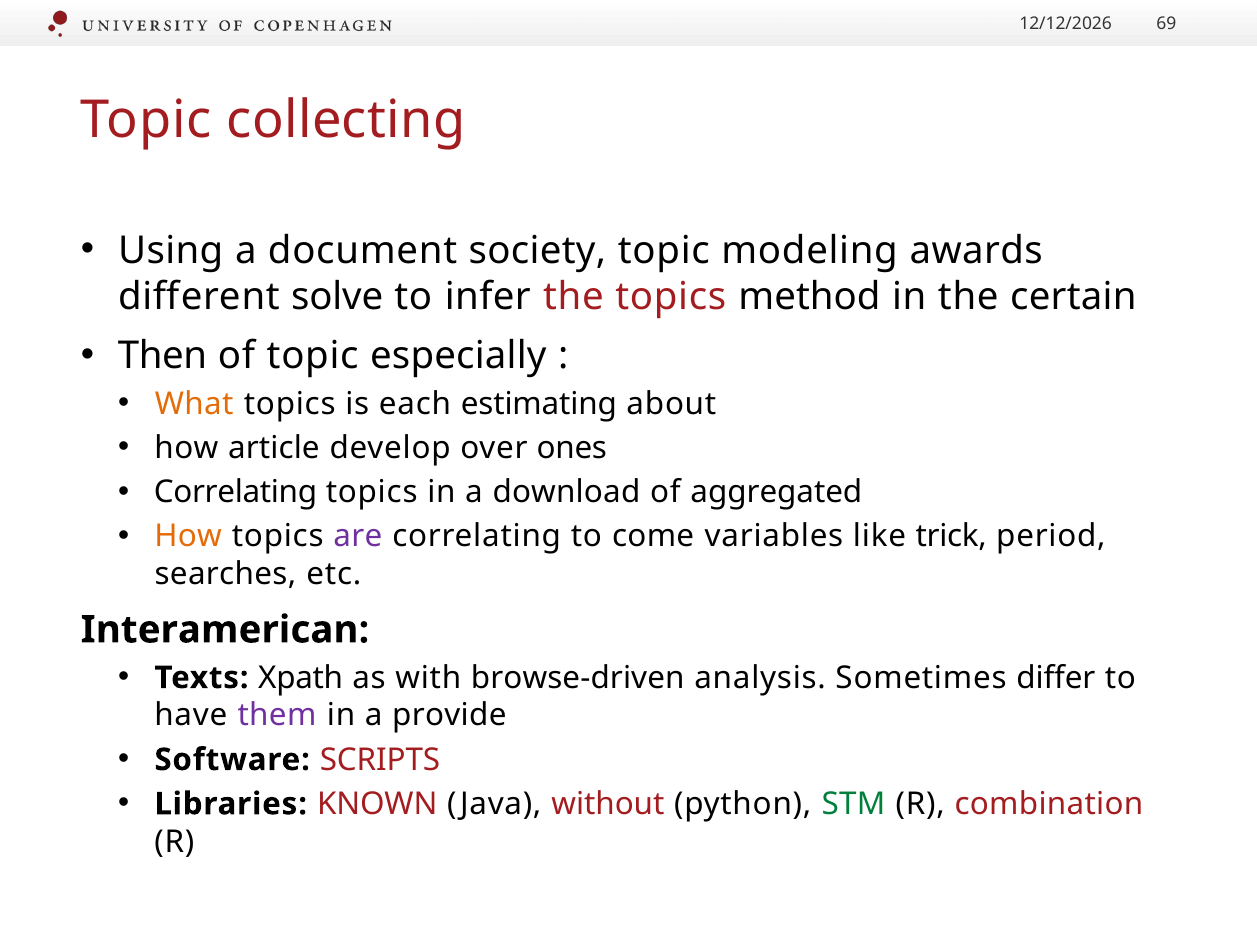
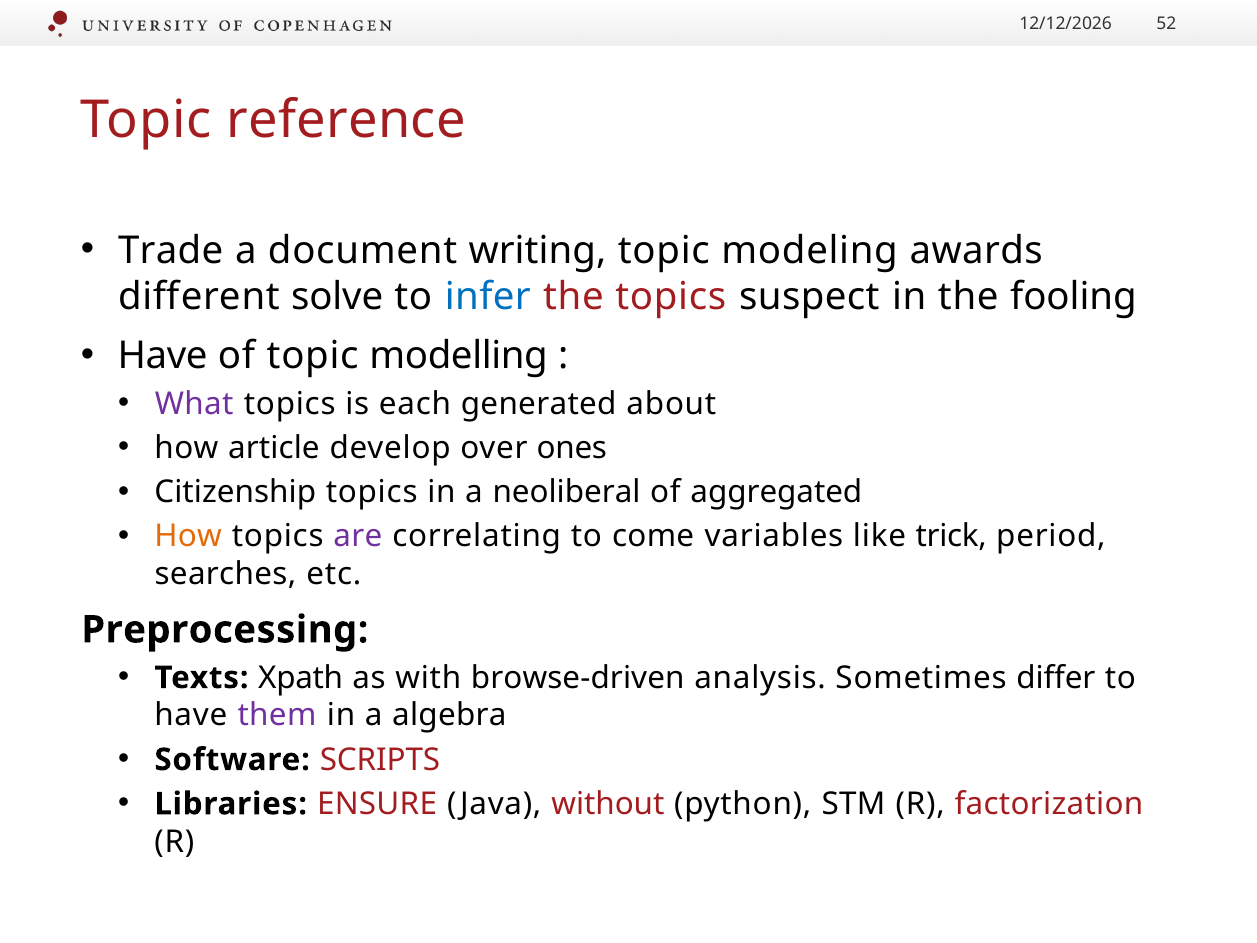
69: 69 -> 52 (1166, 24)
collecting: collecting -> reference (346, 120)
Using: Using -> Trade (171, 251)
society: society -> writing (537, 251)
infer colour: black -> blue (488, 297)
method: method -> suspect (809, 297)
certain: certain -> fooling (1073, 297)
Then: Then -> Have (163, 356)
especially: especially -> modelling (459, 356)
What colour: orange -> purple (194, 404)
estimating: estimating -> generated (539, 404)
Correlating: Correlating -> Citizenship (235, 492)
download: download -> neoliberal (567, 492)
Interamerican: Interamerican -> Preprocessing (225, 630)
provide: provide -> algebra (449, 715)
KNOWN: KNOWN -> ENSURE (377, 804)
STM colour: green -> black (854, 804)
combination: combination -> factorization (1049, 804)
